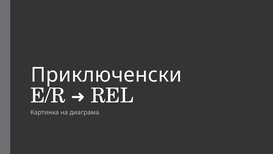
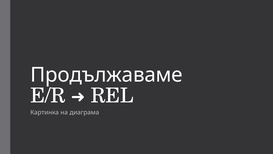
Приключенски: Приключенски -> Продължаваме (106, 75)
